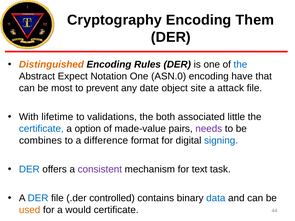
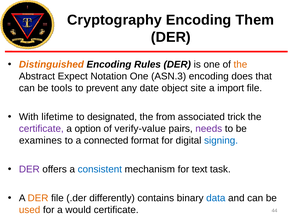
the colour: blue -> orange (240, 65)
ASN.0: ASN.0 -> ASN.3 (169, 76)
have: have -> does (242, 76)
most: most -> tools (62, 88)
attack: attack -> import (231, 88)
validations: validations -> designated (112, 117)
both: both -> from (166, 117)
little: little -> trick (236, 117)
certificate colour: blue -> purple (41, 129)
made-value: made-value -> verify-value (140, 129)
combines: combines -> examines (40, 141)
difference: difference -> connected (106, 141)
DER colour: blue -> purple (29, 170)
consistent colour: purple -> blue (100, 170)
DER colour: blue -> orange (38, 198)
controlled: controlled -> differently (112, 198)
